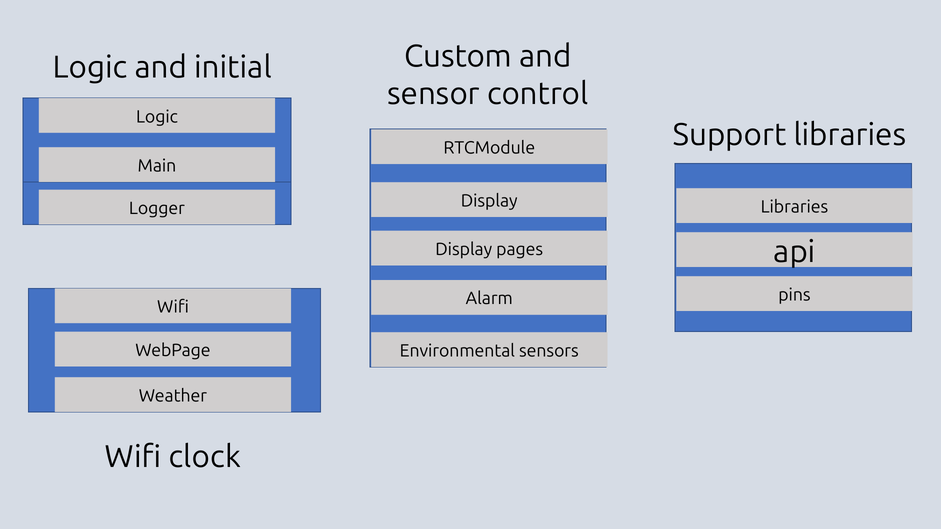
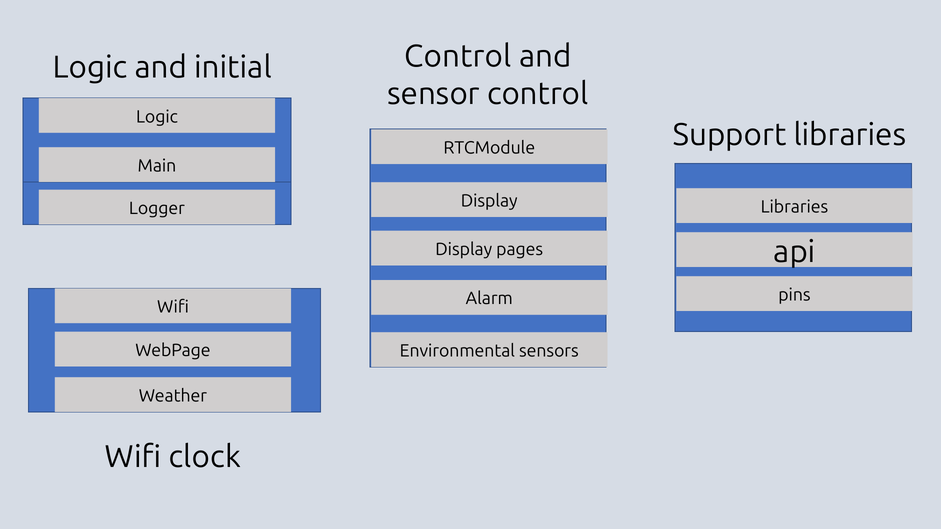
initial Custom: Custom -> Control (458, 57)
